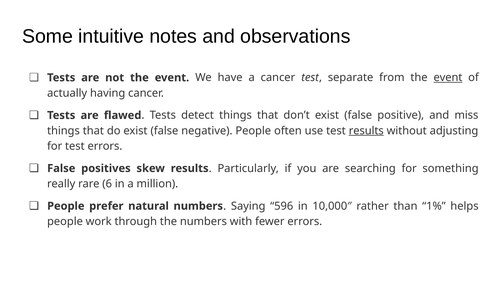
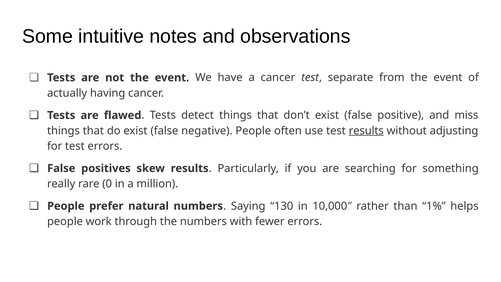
event underline: present -> none (448, 78)
6: 6 -> 0 (107, 184)
596: 596 -> 130 (282, 206)
